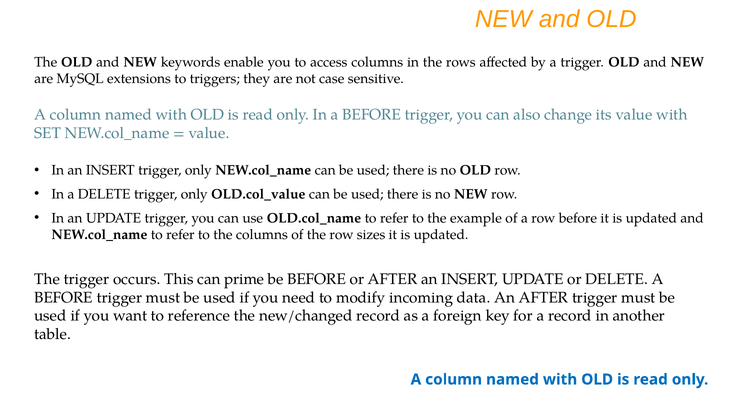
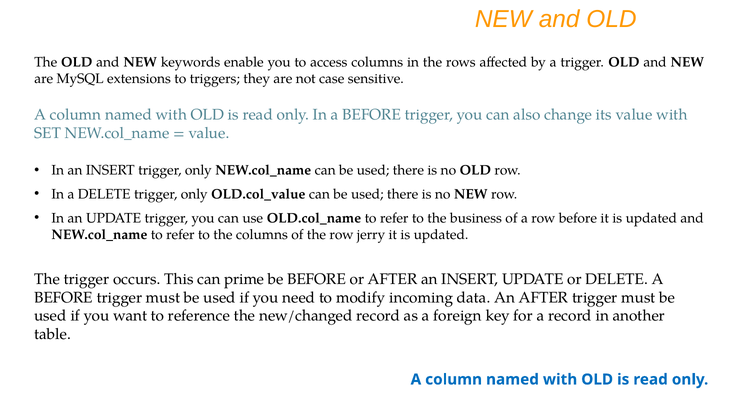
example: example -> business (476, 218)
sizes: sizes -> jerry (371, 234)
